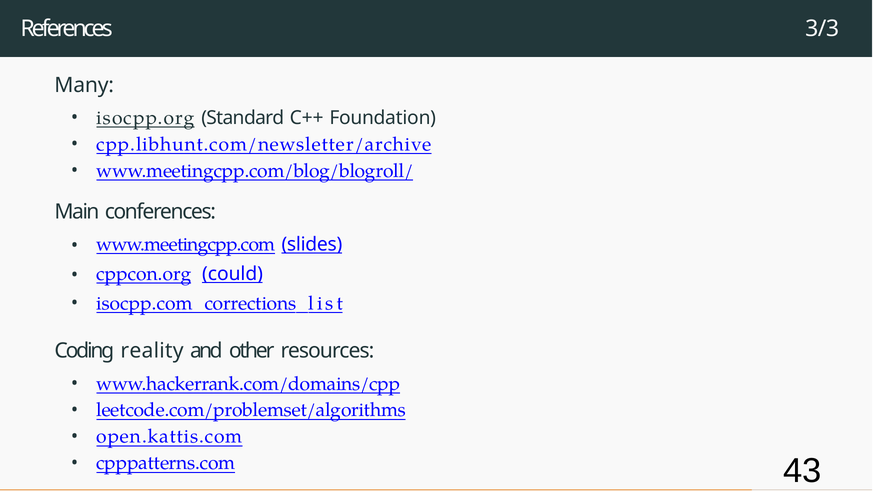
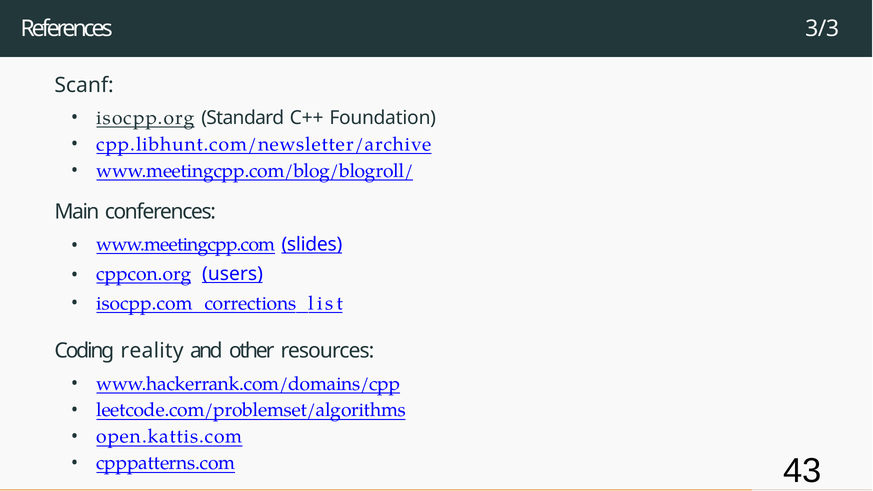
Many: Many -> Scanf (84, 85)
could: could -> users (233, 274)
